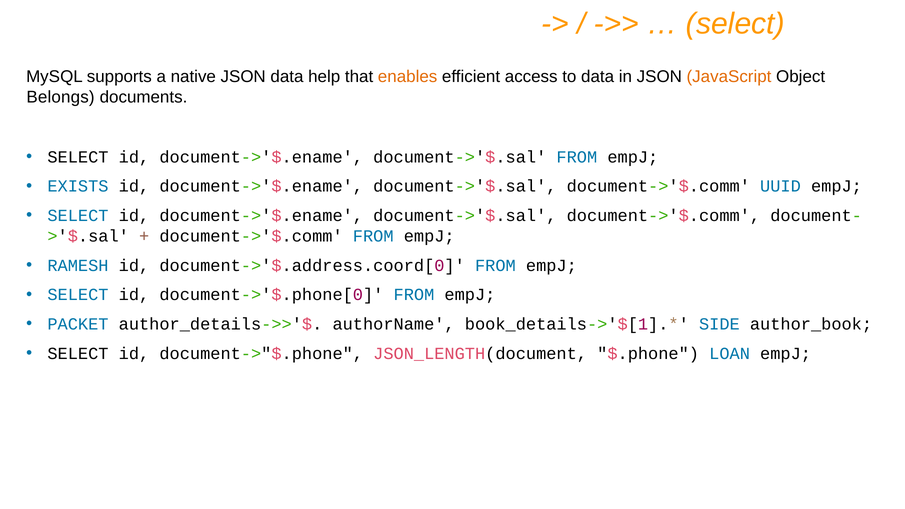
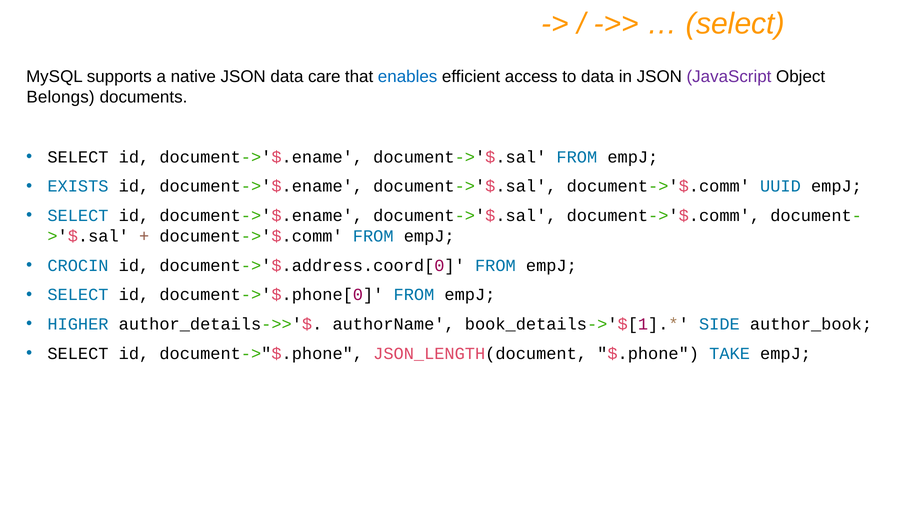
help: help -> care (324, 77)
enables colour: orange -> blue (408, 77)
JavaScript colour: orange -> purple (729, 77)
RAMESH: RAMESH -> CROCIN (78, 266)
PACKET: PACKET -> HIGHER (78, 324)
LOAN: LOAN -> TAKE (730, 354)
